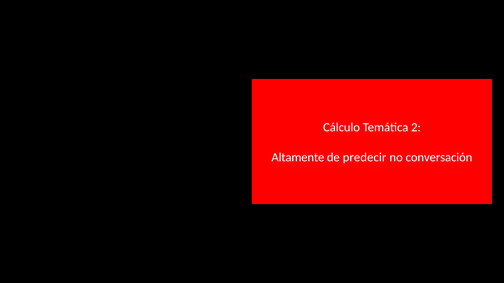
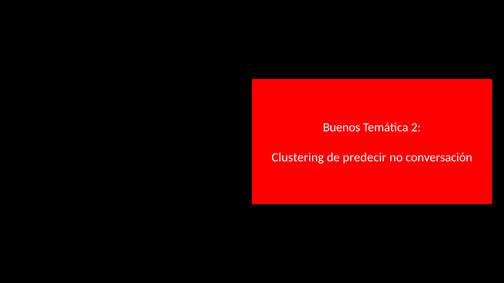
Cálculo: Cálculo -> Buenos (342, 127)
Altamente: Altamente -> Clustering (298, 158)
